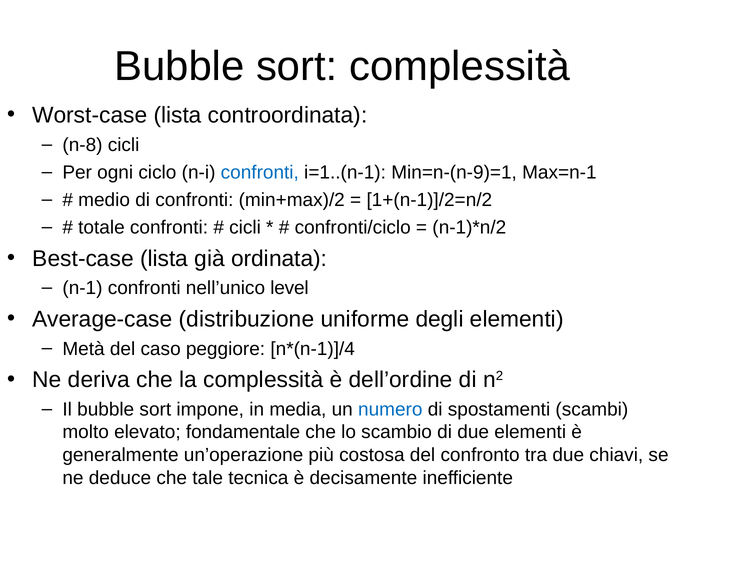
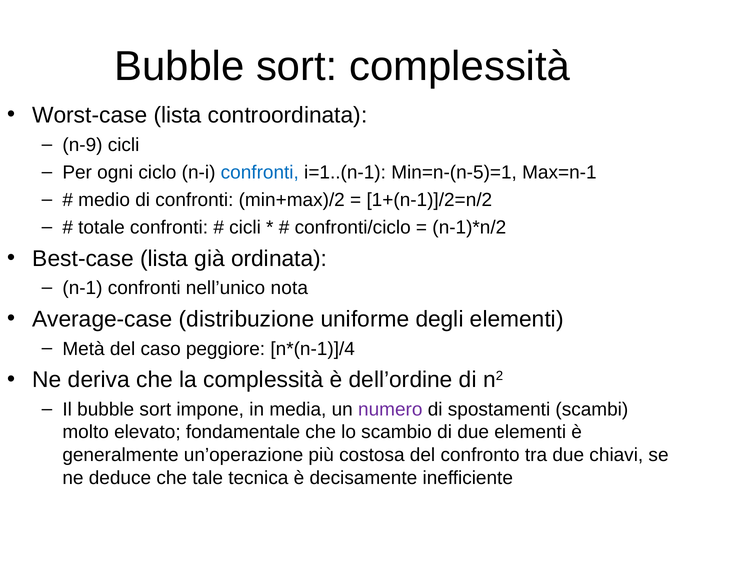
n-8: n-8 -> n-9 (82, 145)
Min=n-(n-9)=1: Min=n-(n-9)=1 -> Min=n-(n-5)=1 (454, 172)
level: level -> nota (289, 288)
numero colour: blue -> purple (390, 410)
